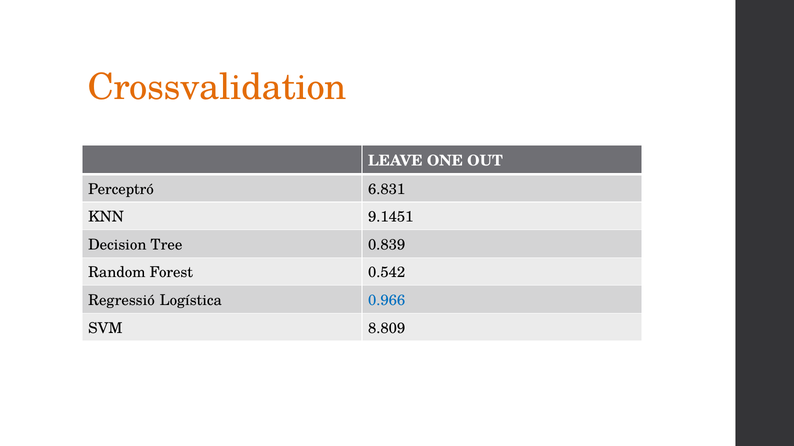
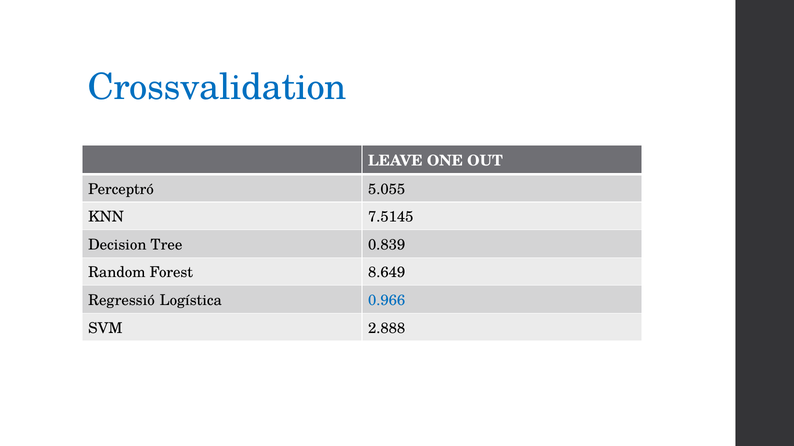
Crossvalidation colour: orange -> blue (217, 87)
6.831: 6.831 -> 5.055 (387, 189)
9.1451: 9.1451 -> 7.5145 (391, 217)
0.542: 0.542 -> 8.649 (387, 273)
8.809: 8.809 -> 2.888 (387, 329)
